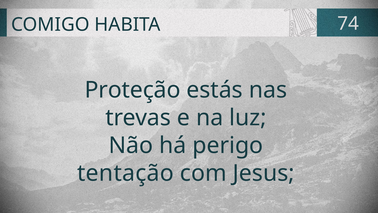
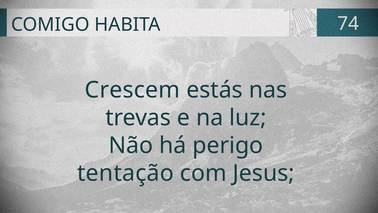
Proteção: Proteção -> Crescem (132, 90)
